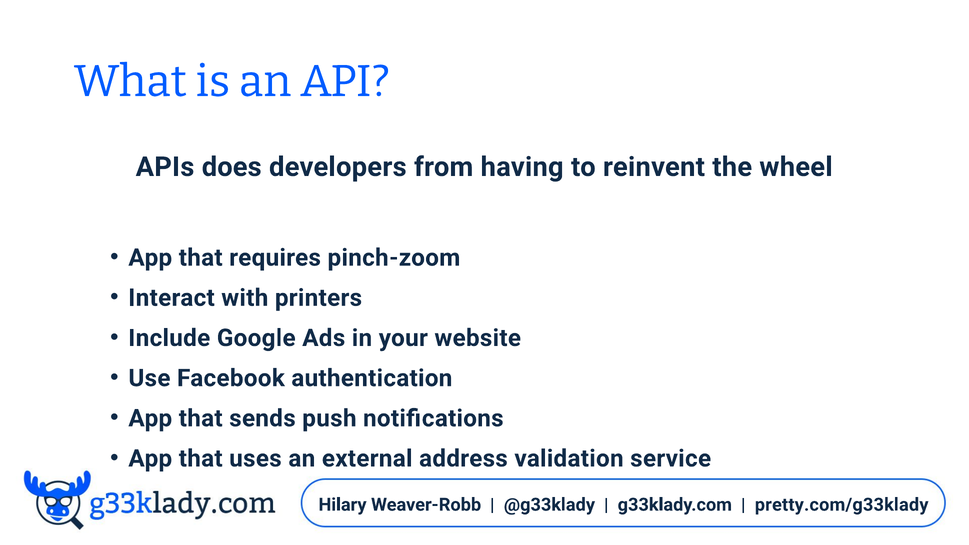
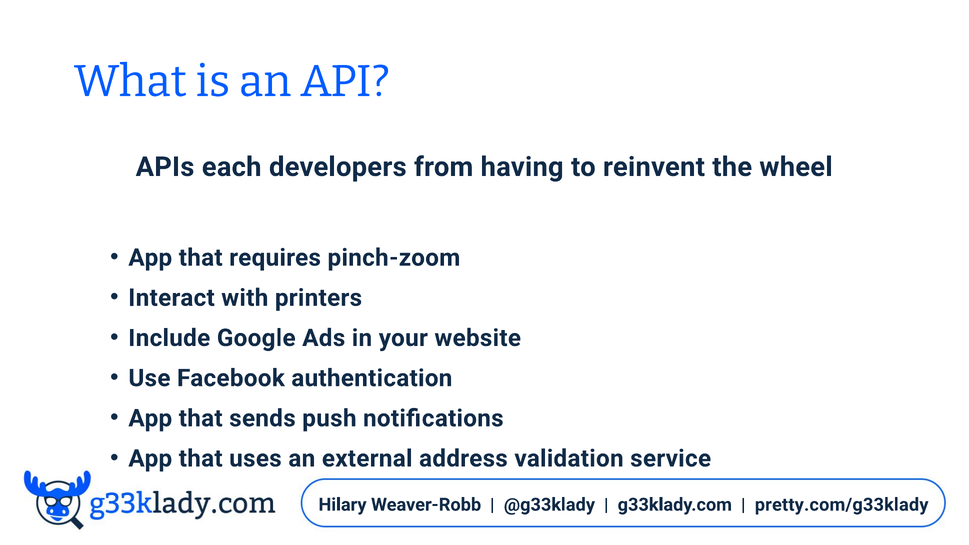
does: does -> each (232, 167)
